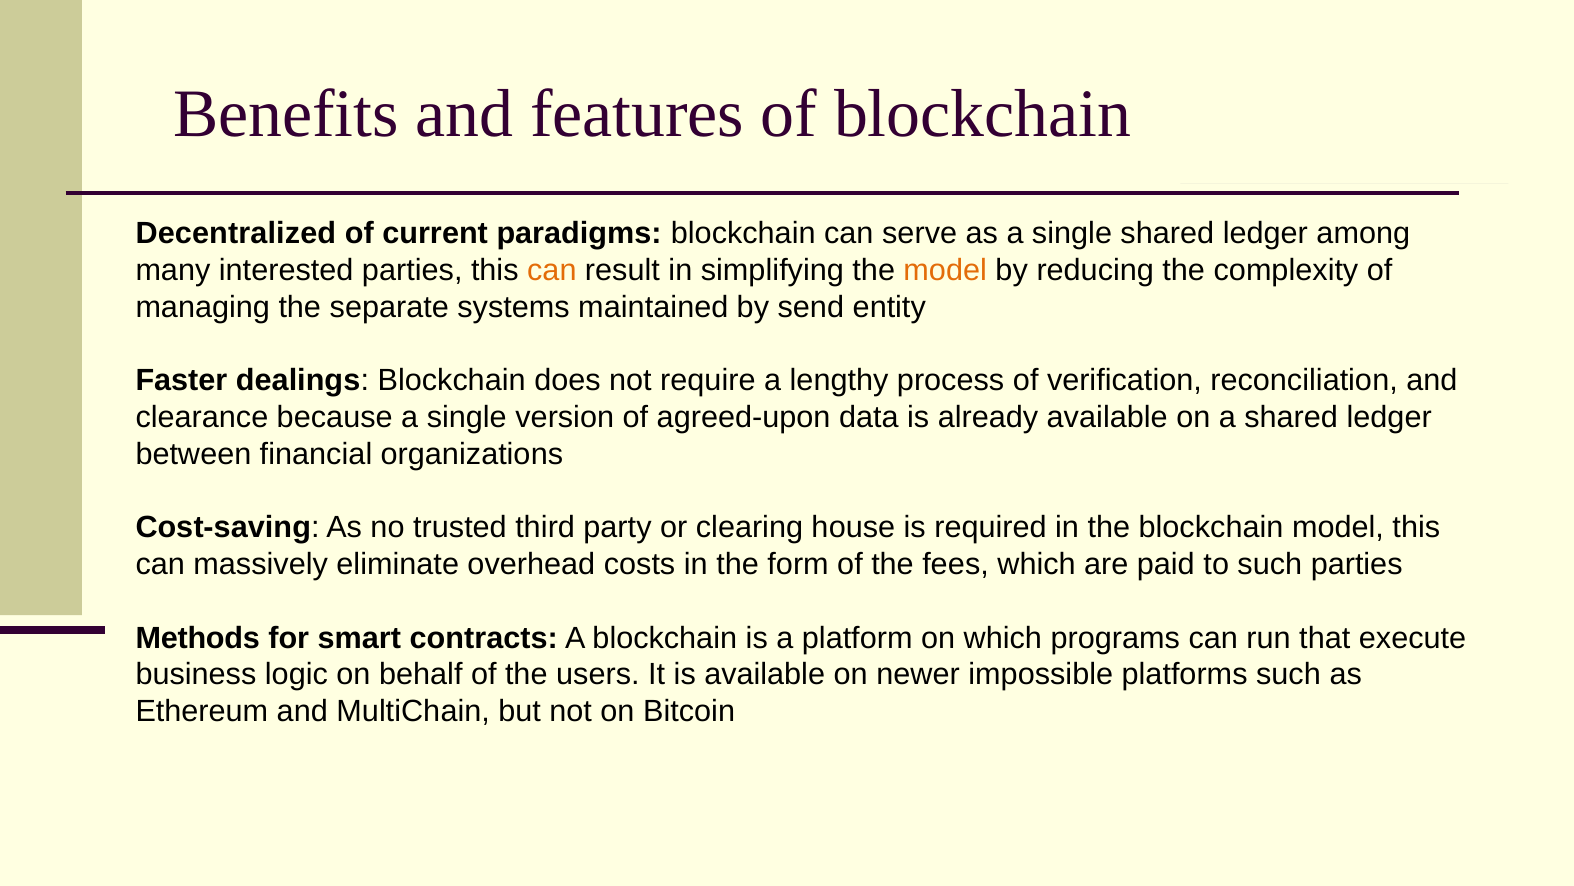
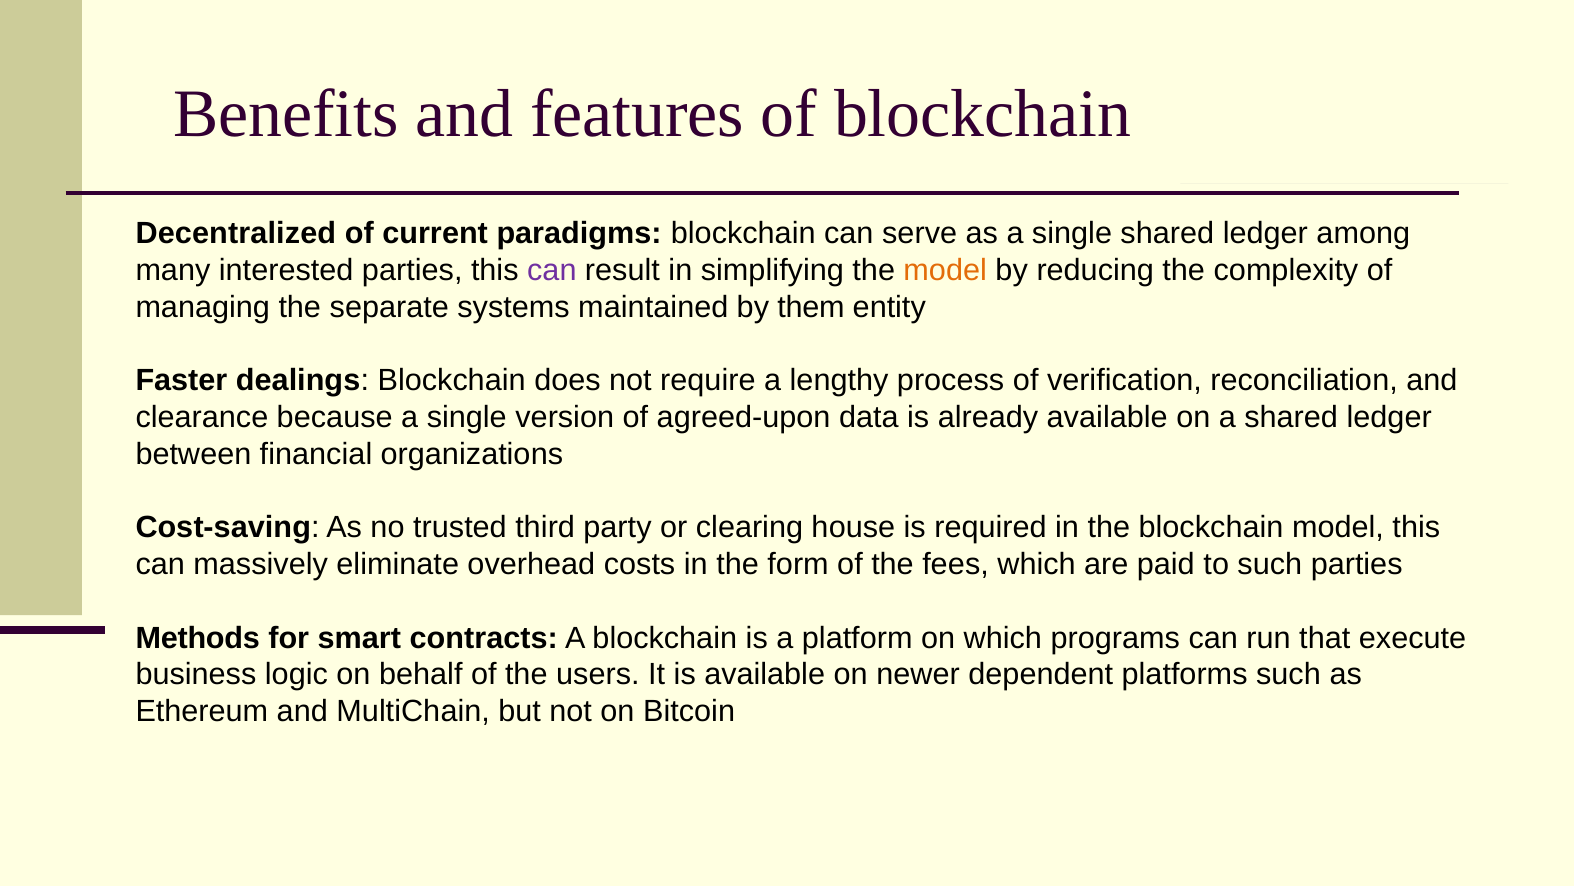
can colour: orange -> purple (552, 270)
send: send -> them (811, 307)
impossible: impossible -> dependent (1041, 674)
